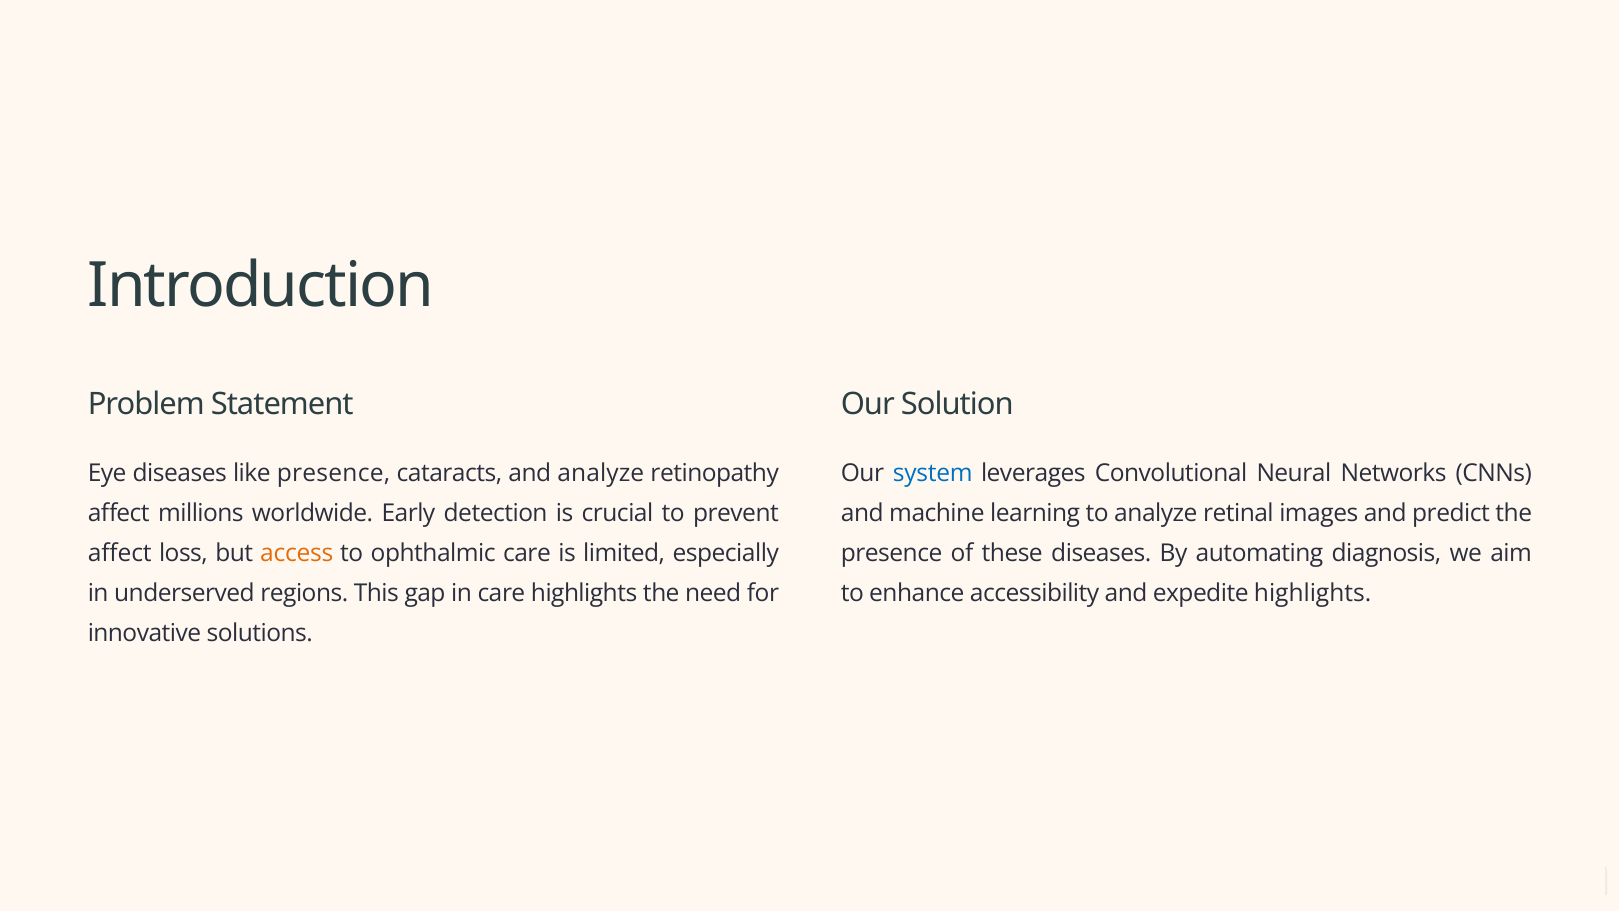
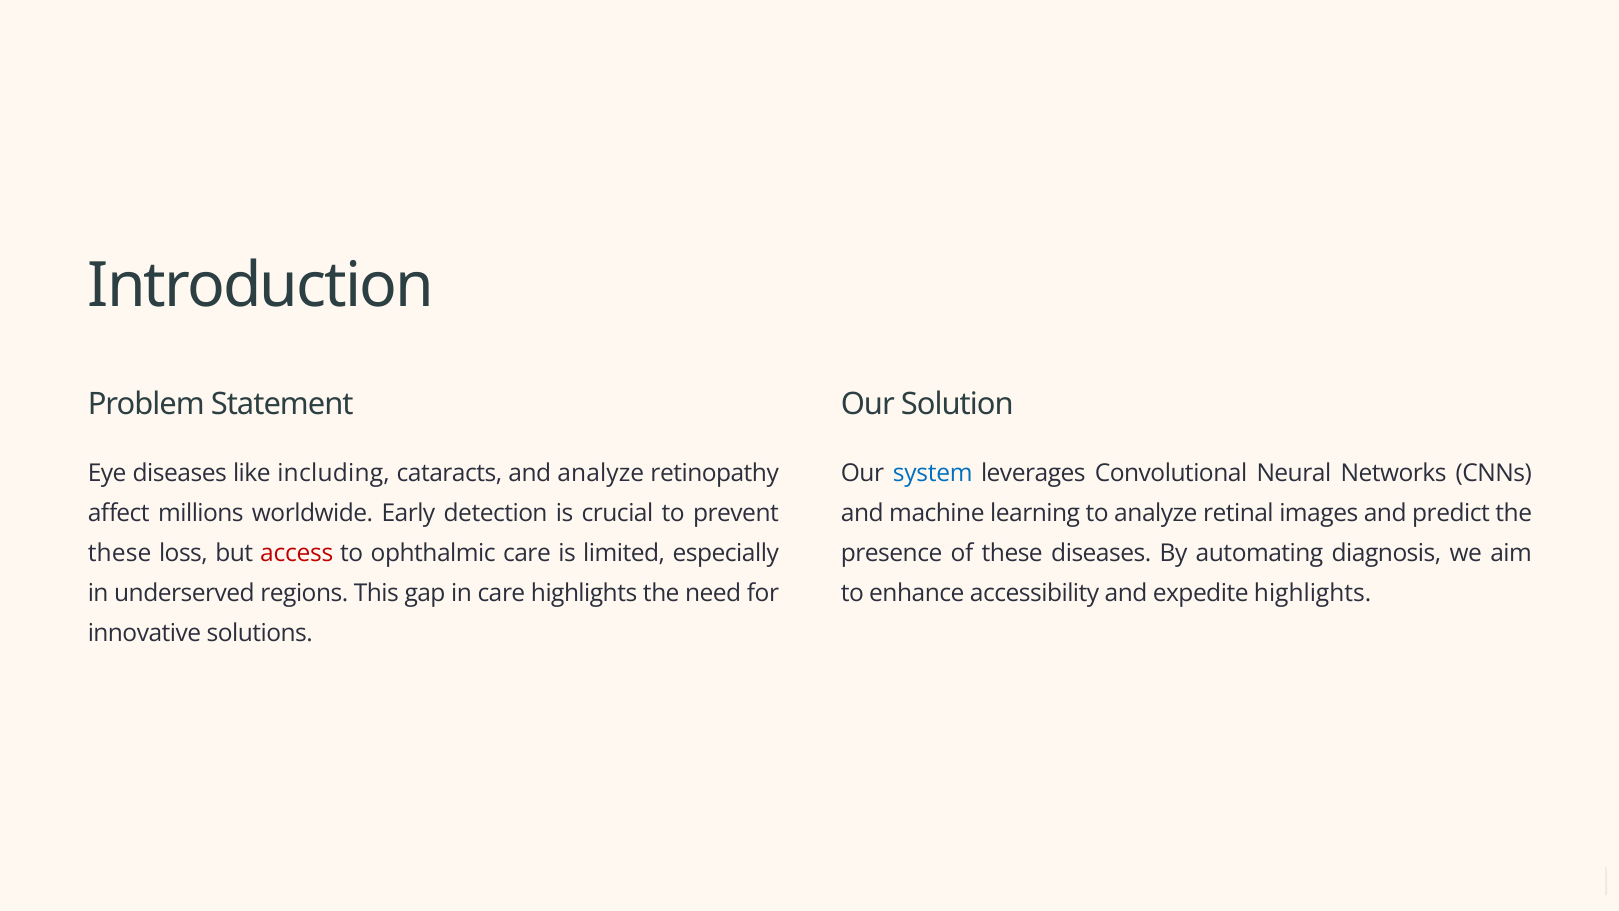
like presence: presence -> including (334, 473)
affect: affect -> these (120, 553)
access colour: orange -> red (297, 553)
